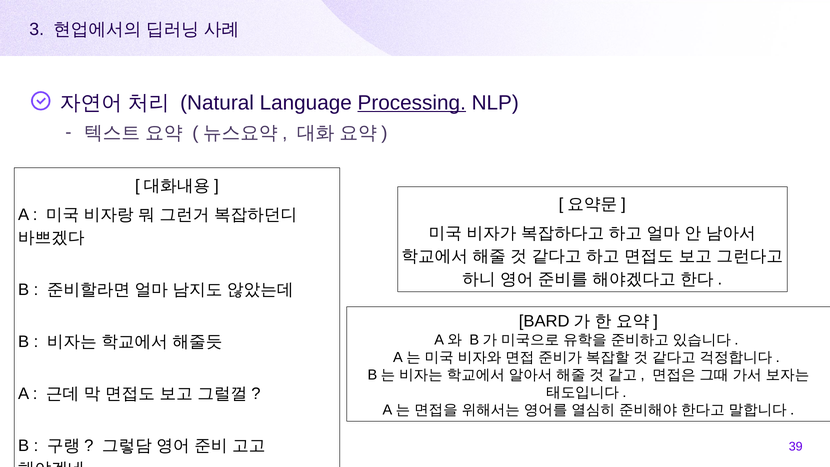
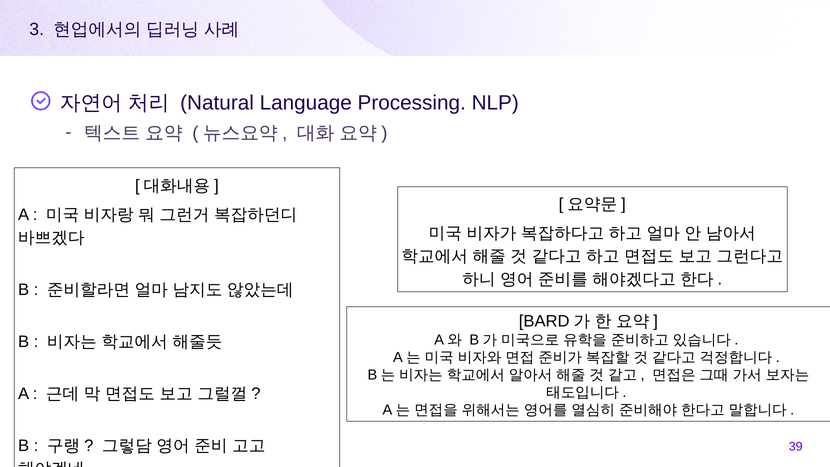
Processing underline: present -> none (412, 103)
